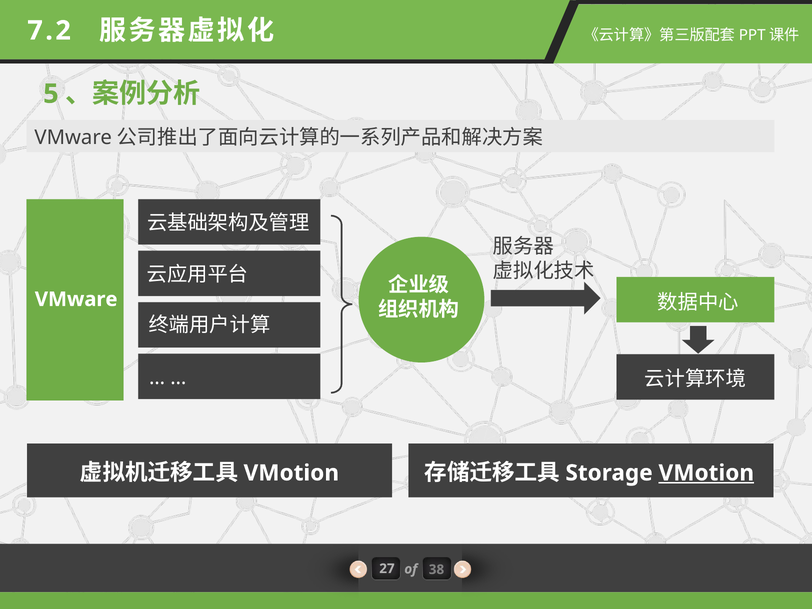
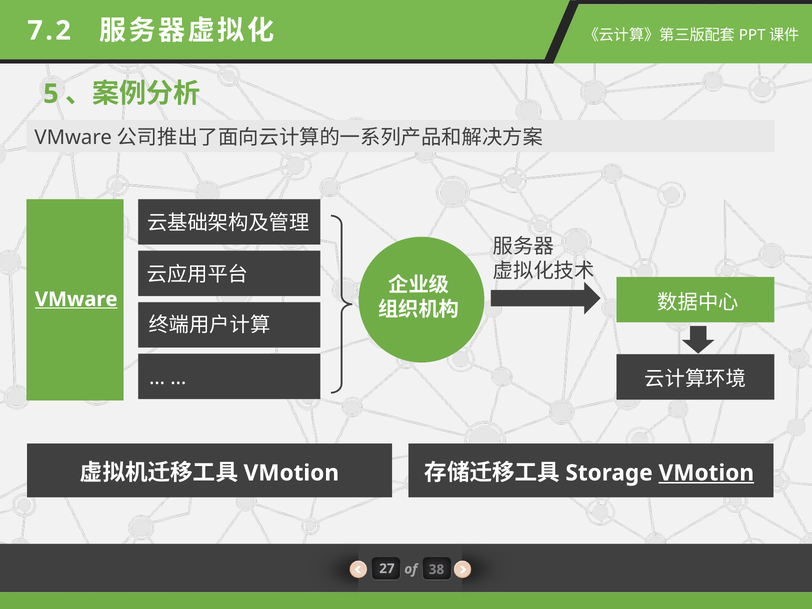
VMware underline: none -> present (76, 299)
